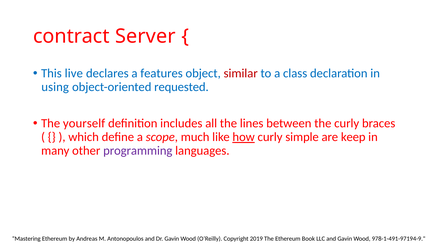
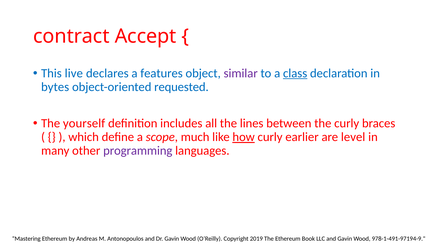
Server: Server -> Accept (146, 36)
similar colour: red -> purple (241, 73)
class underline: none -> present (295, 73)
using: using -> bytes (55, 87)
simple: simple -> earlier (302, 137)
keep: keep -> level (353, 137)
